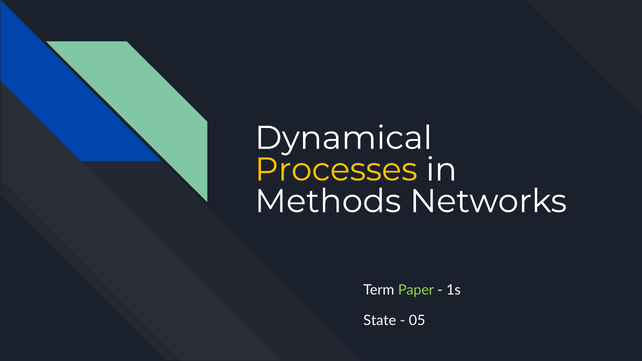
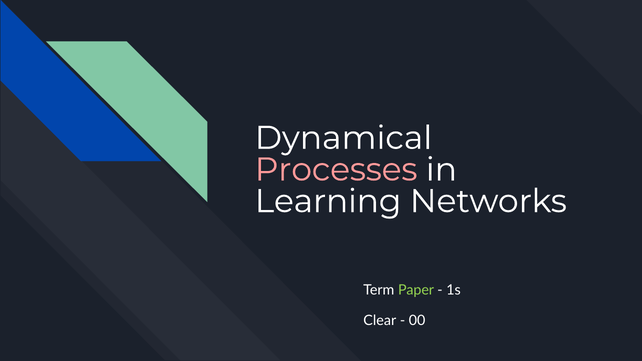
Processes colour: yellow -> pink (336, 170)
Methods: Methods -> Learning (328, 201)
State: State -> Clear (380, 321)
05: 05 -> 00 (417, 321)
